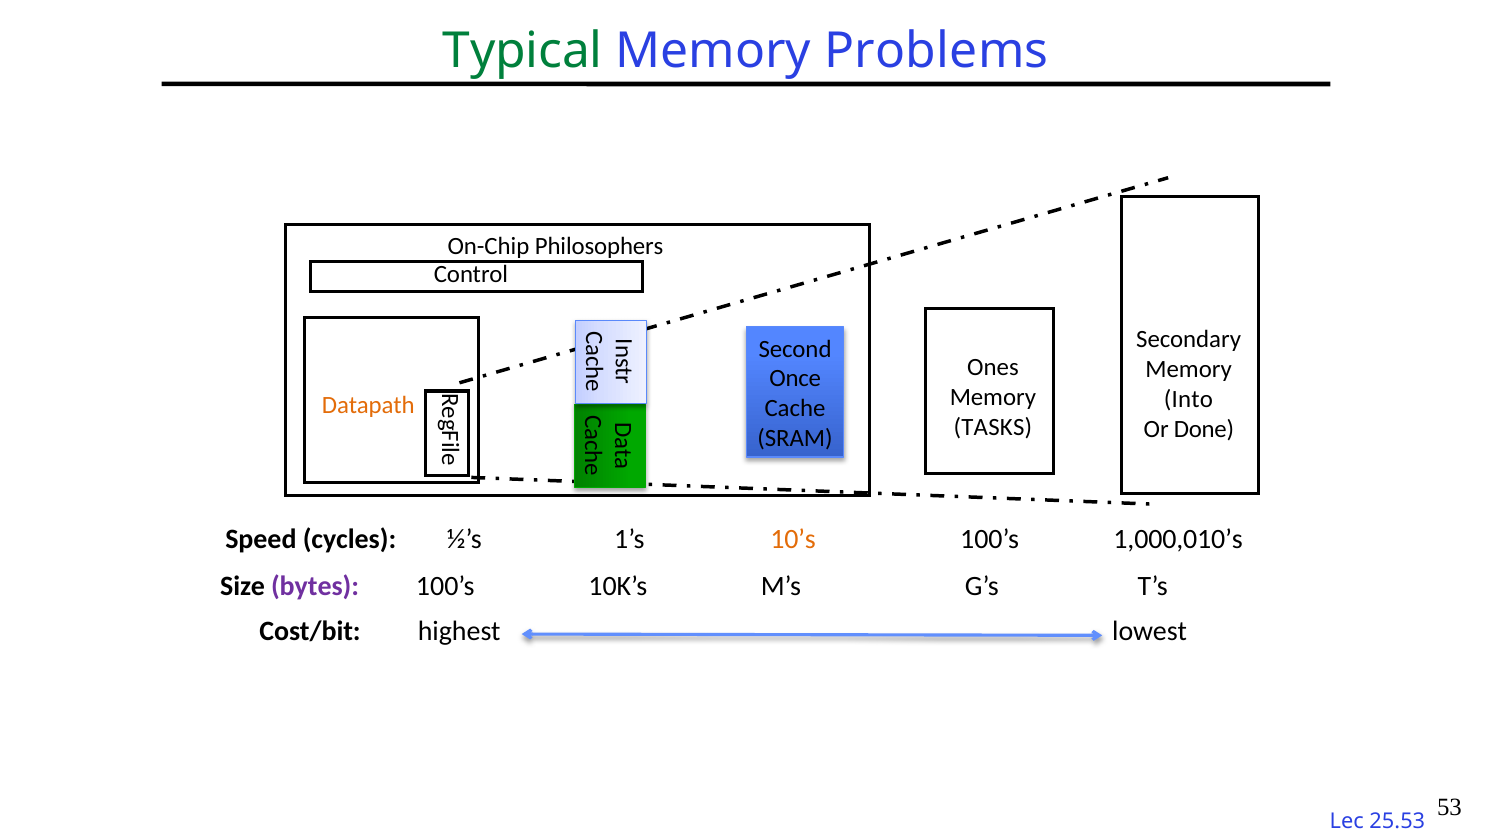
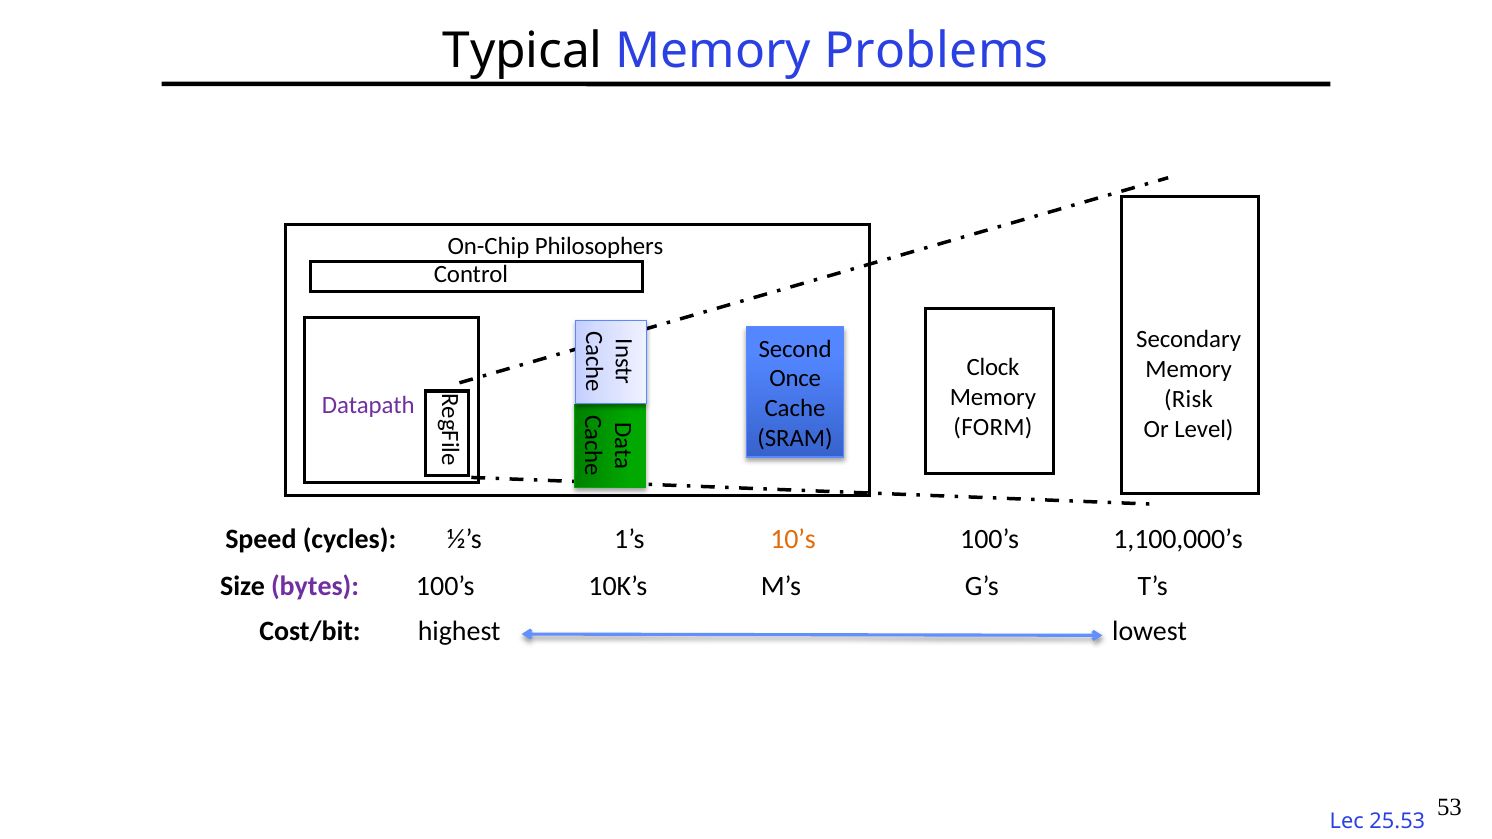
Typical colour: green -> black (523, 51)
Ones: Ones -> Clock (993, 368)
Into: Into -> Risk (1188, 399)
Datapath colour: orange -> purple (368, 405)
TASKS: TASKS -> FORM (993, 427)
Done: Done -> Level (1204, 429)
1,000,010’s: 1,000,010’s -> 1,100,000’s (1178, 540)
